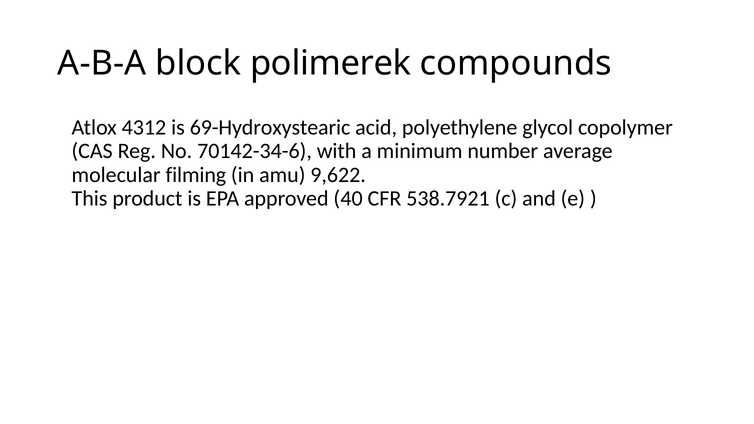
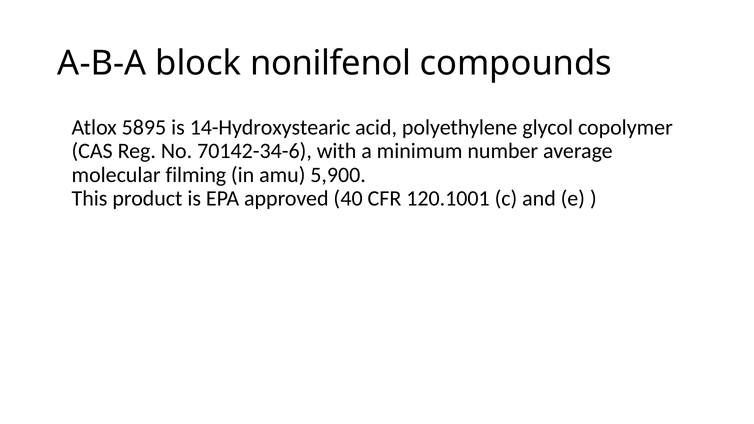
polimerek: polimerek -> nonilfenol (331, 63)
4312: 4312 -> 5895 (144, 127)
69-Hydroxystearic: 69-Hydroxystearic -> 14-Hydroxystearic (270, 127)
9,622: 9,622 -> 5,900 (338, 175)
538.7921: 538.7921 -> 120.1001 (448, 199)
